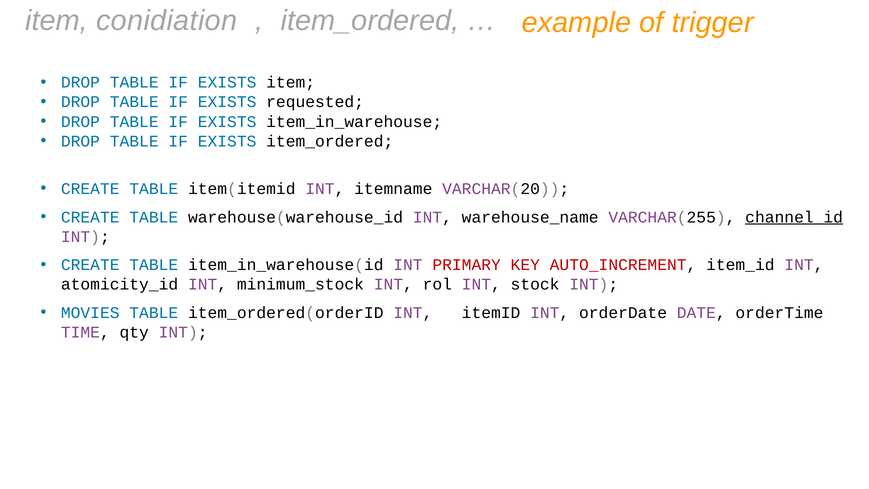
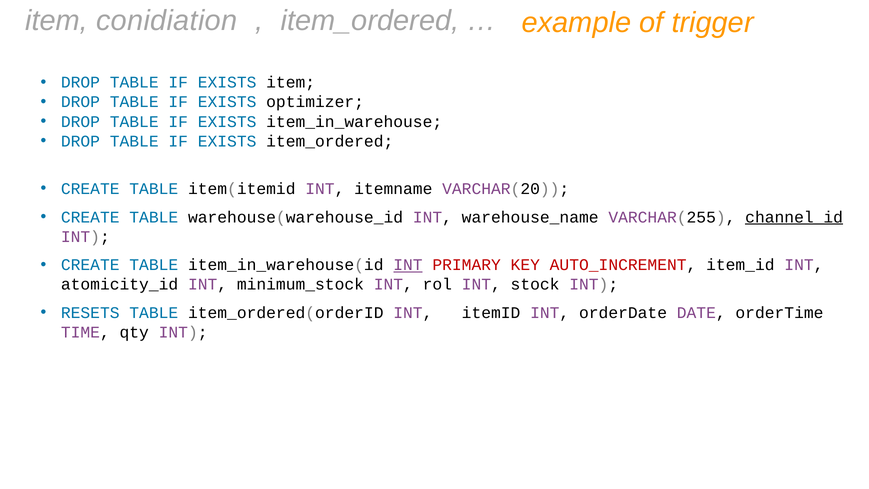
requested: requested -> optimizer (315, 102)
INT underline: none -> present (408, 265)
MOVIES: MOVIES -> RESETS (90, 313)
